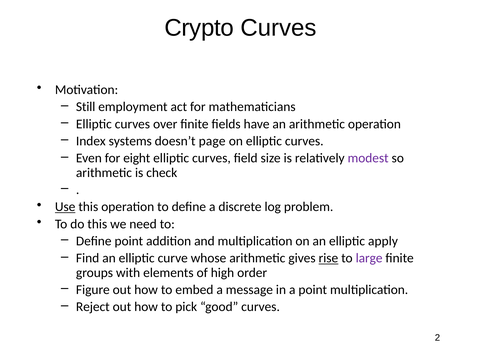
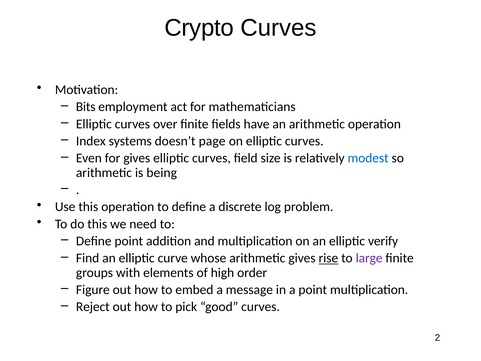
Still: Still -> Bits (86, 107)
for eight: eight -> gives (137, 158)
modest colour: purple -> blue (368, 158)
check: check -> being (162, 173)
Use underline: present -> none (65, 207)
apply: apply -> verify (383, 241)
